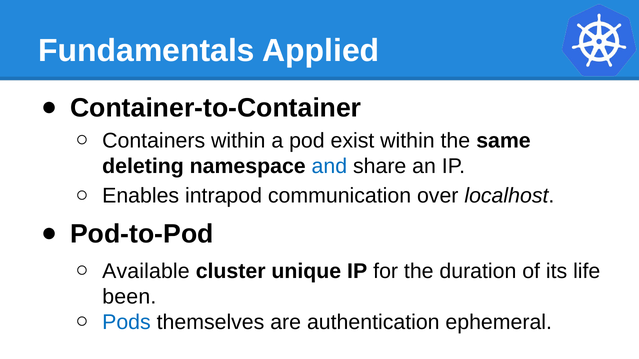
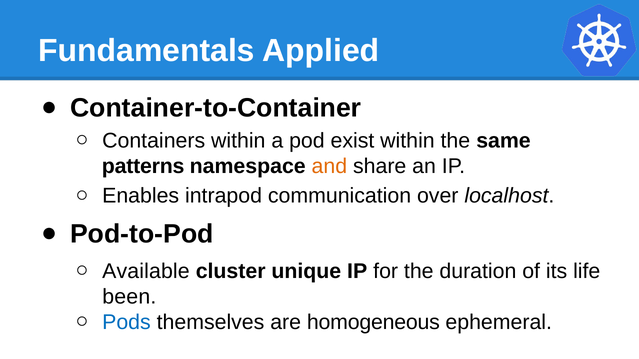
deleting: deleting -> patterns (143, 166)
and colour: blue -> orange (329, 166)
authentication: authentication -> homogeneous (373, 323)
